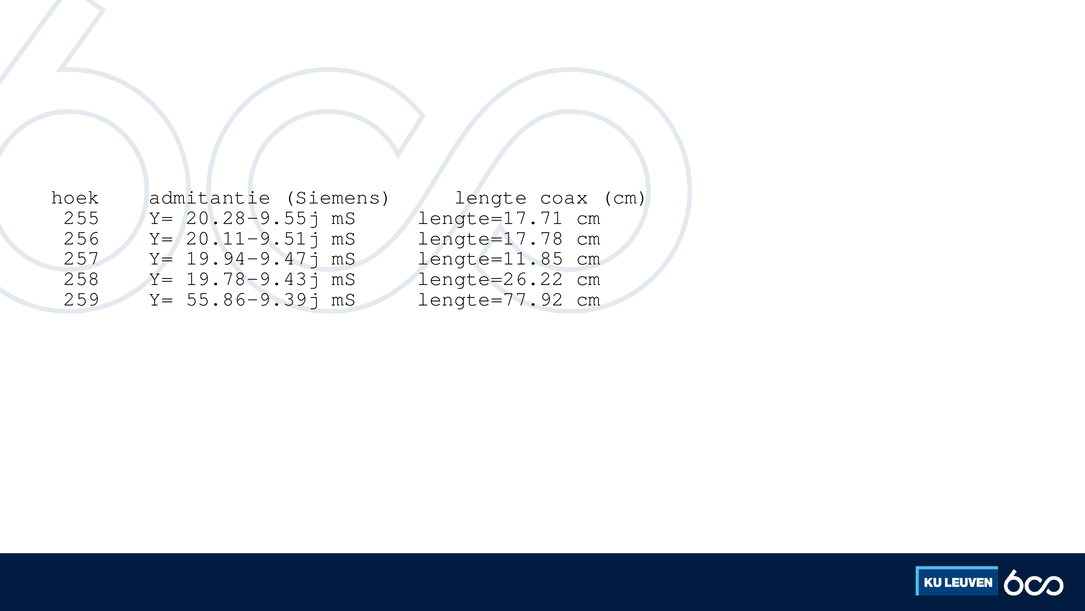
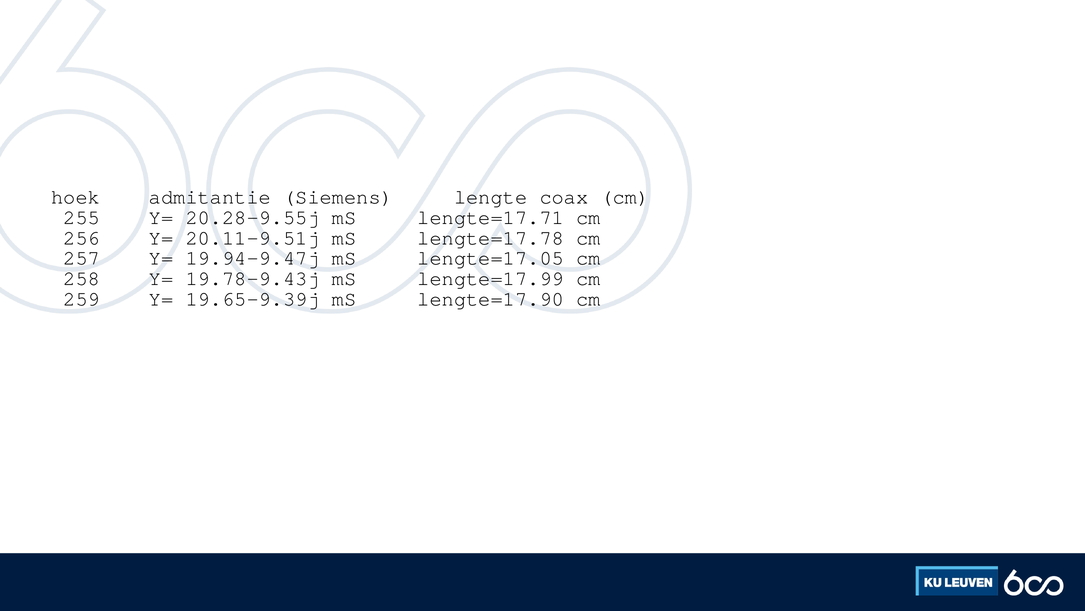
lengte=11.85: lengte=11.85 -> lengte=17.05 (491, 258)
lengte=26.22: lengte=26.22 -> lengte=17.99 (491, 278)
55.86-9.39j: 55.86-9.39j -> 19.65-9.39j (253, 299)
lengte=77.92: lengte=77.92 -> lengte=17.90 (491, 299)
